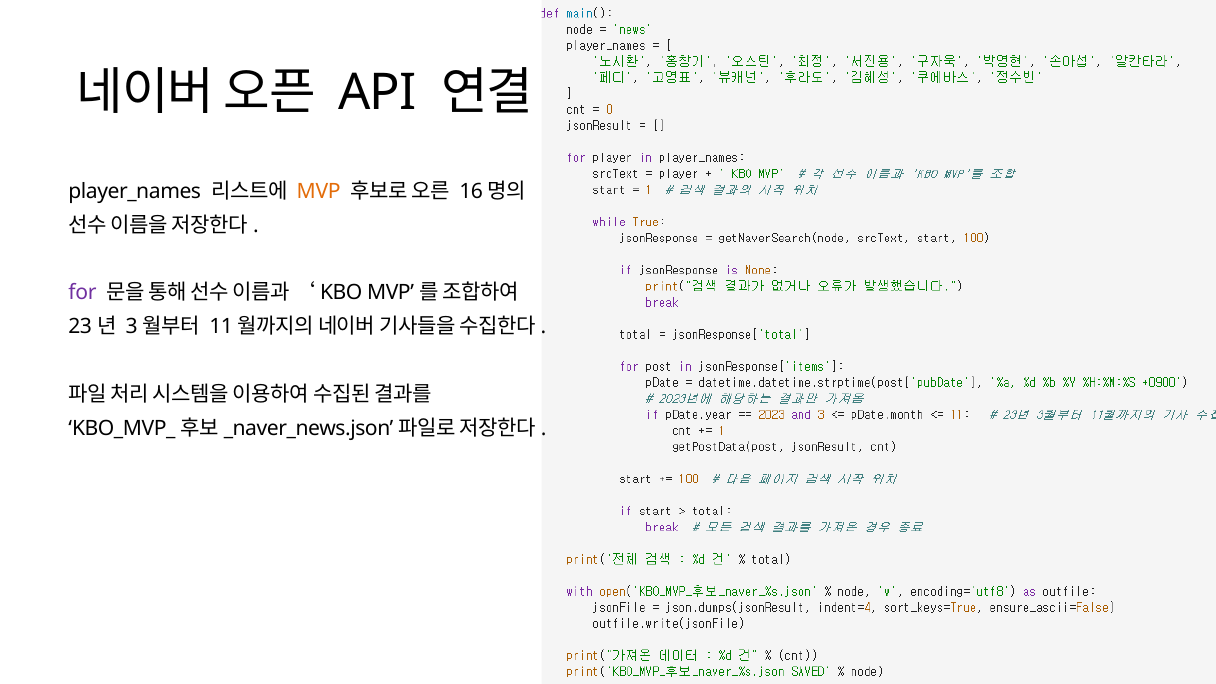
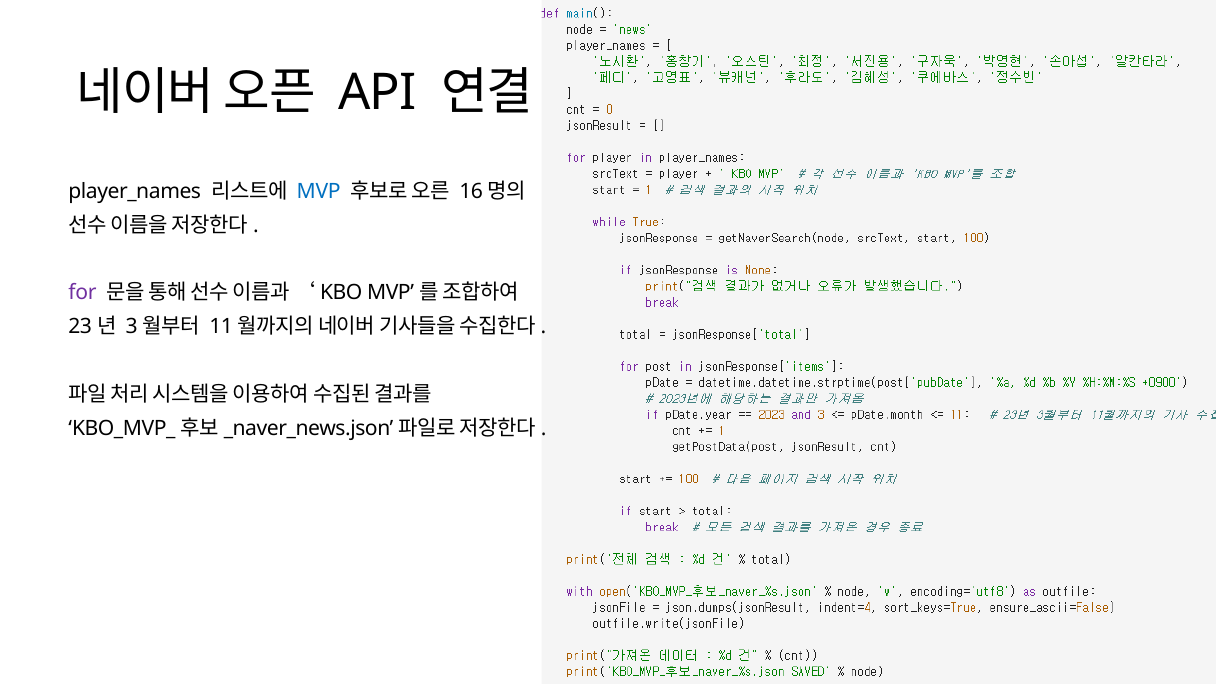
MVP colour: orange -> blue (319, 192)
